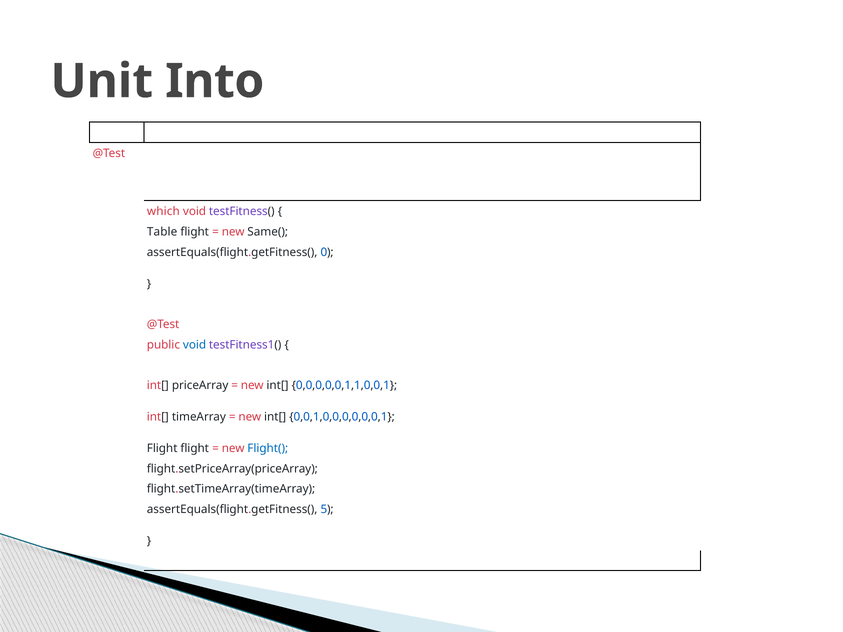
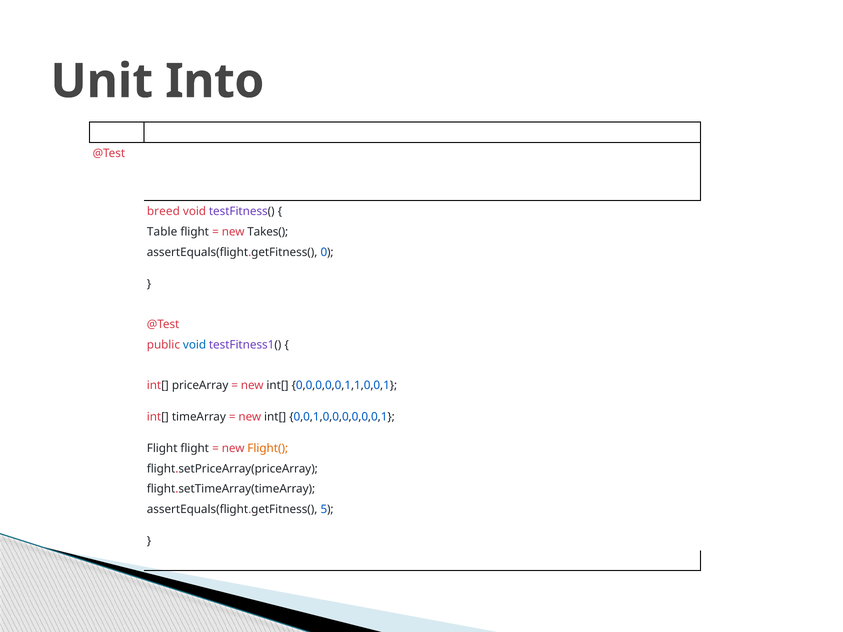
which: which -> breed (163, 212)
Same(: Same( -> Takes( (268, 232)
Flight( colour: blue -> orange (268, 449)
